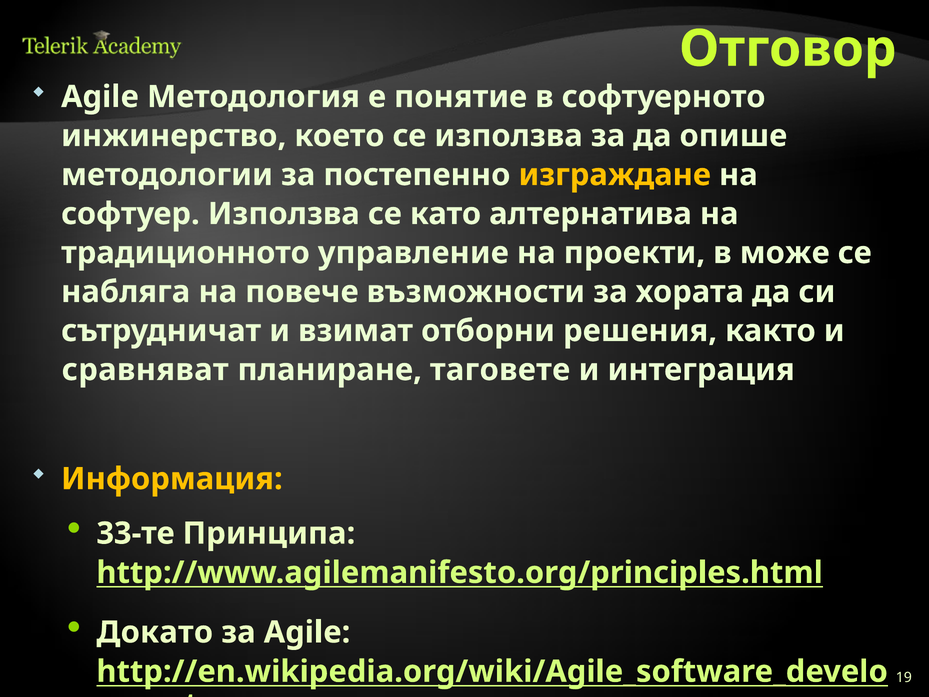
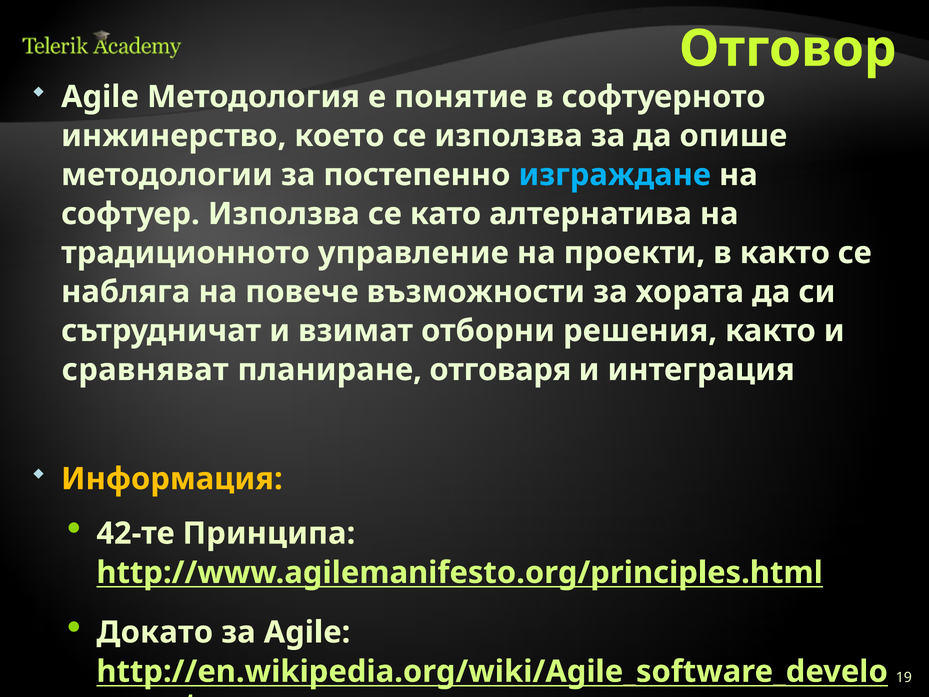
изграждане colour: yellow -> light blue (615, 175)
в може: може -> както (785, 253)
таговете: таговете -> отговаря (500, 370)
33-те: 33-те -> 42-те (136, 533)
